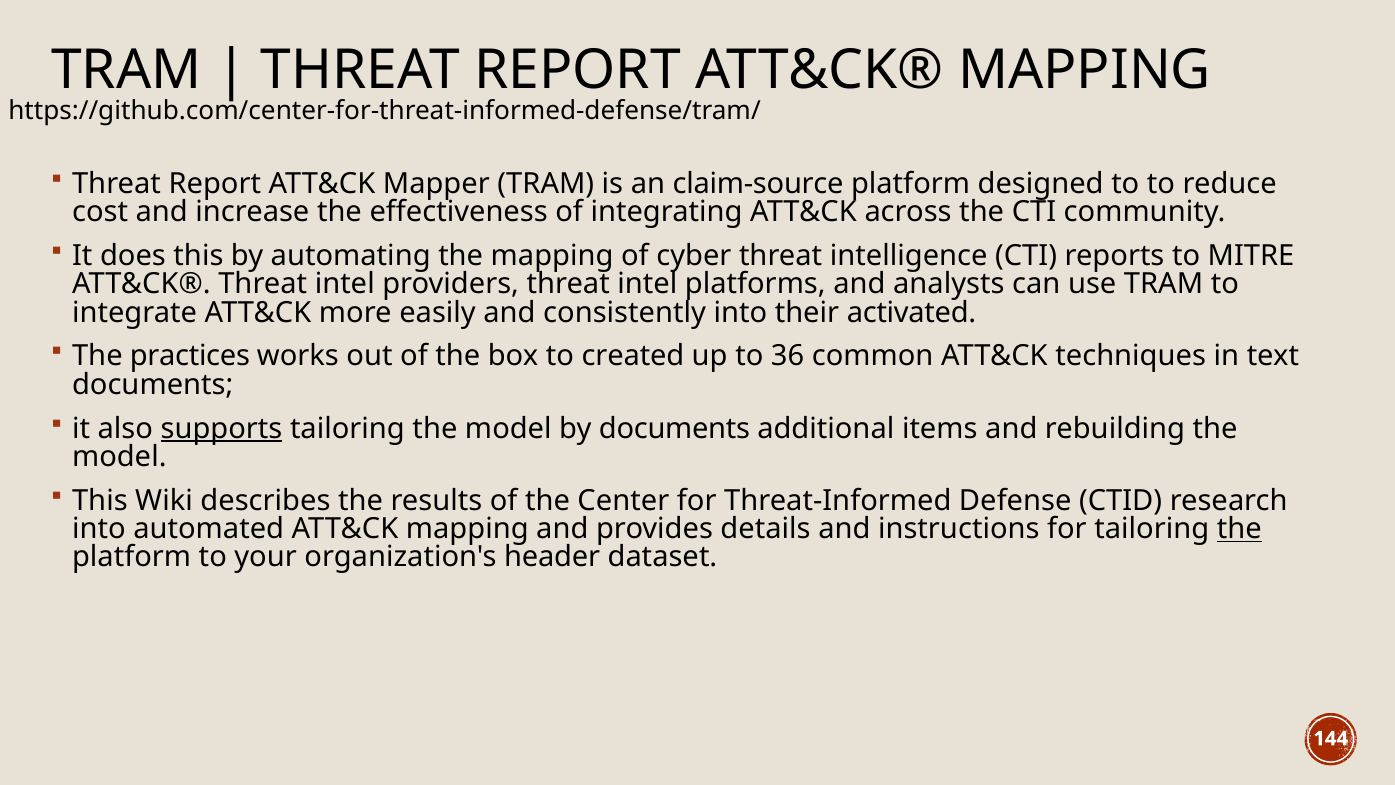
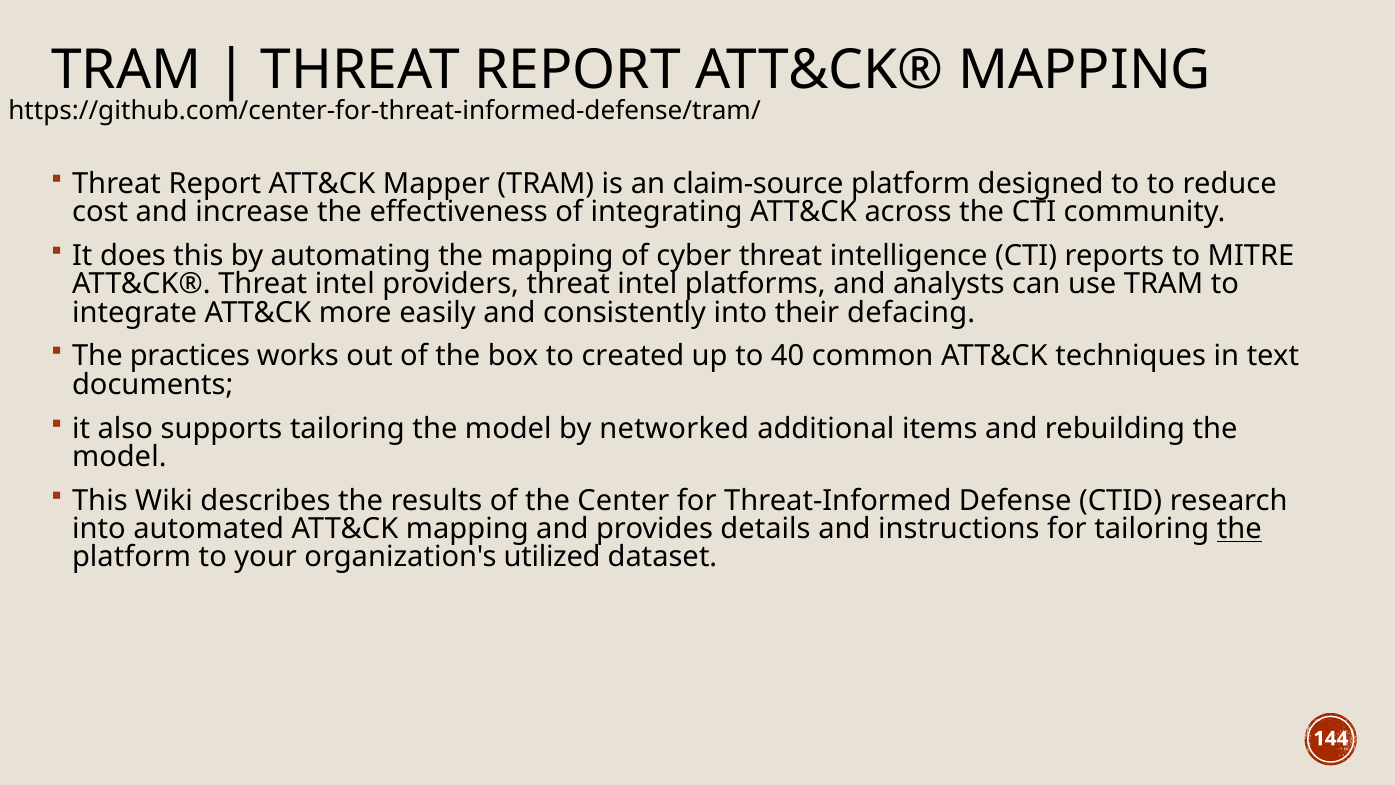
activated: activated -> defacing (911, 312)
36: 36 -> 40 (788, 356)
supports underline: present -> none (222, 428)
by documents: documents -> networked (674, 428)
header: header -> utilized (552, 557)
